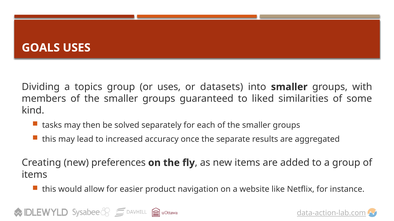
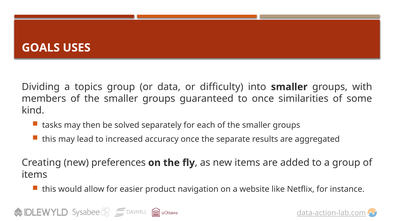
or uses: uses -> data (169, 87)
datasets: datasets -> difficulty (222, 87)
to liked: liked -> once (263, 99)
